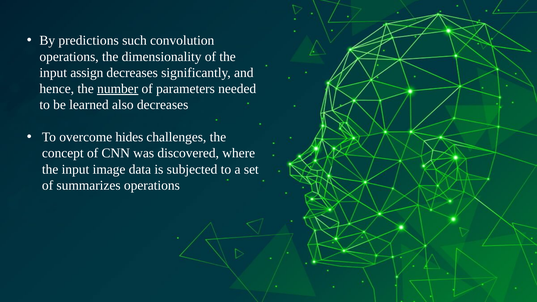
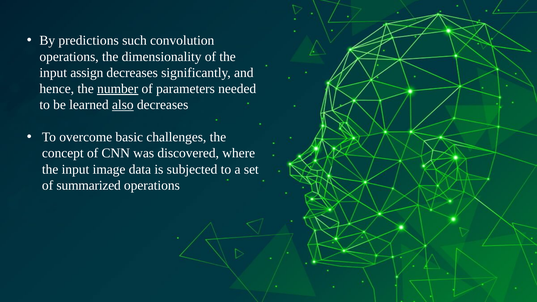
also underline: none -> present (123, 105)
hides: hides -> basic (129, 137)
summarizes: summarizes -> summarized (89, 185)
